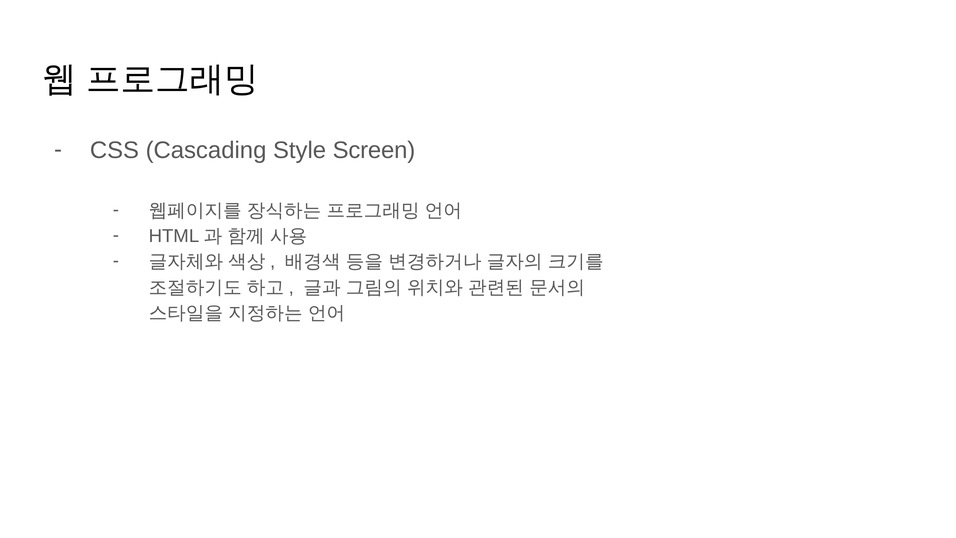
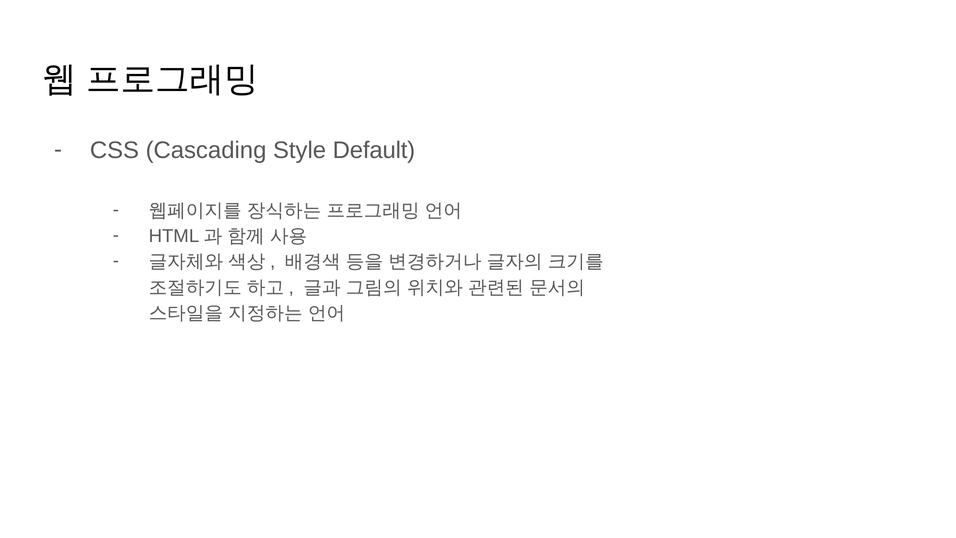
Screen: Screen -> Default (374, 150)
